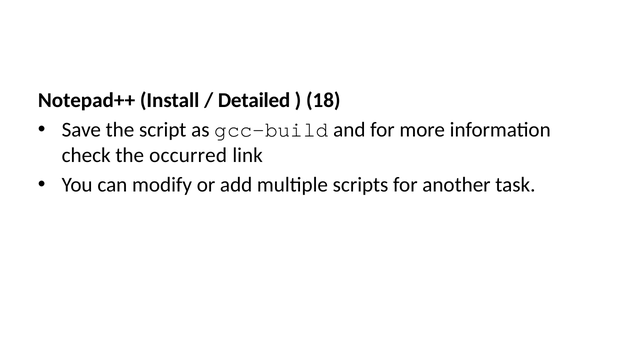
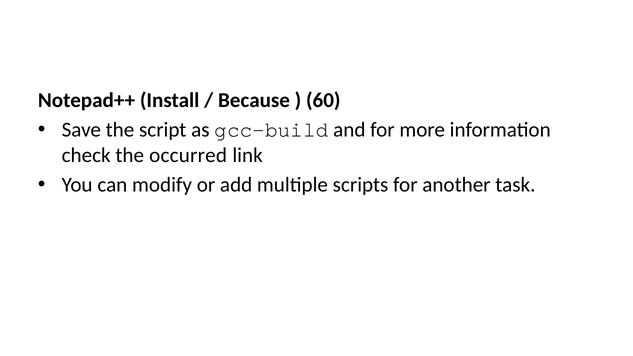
Detailed: Detailed -> Because (254, 100)
18: 18 -> 60 (323, 100)
